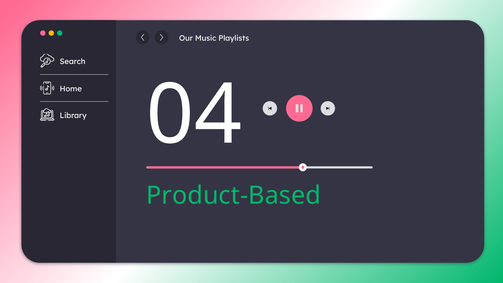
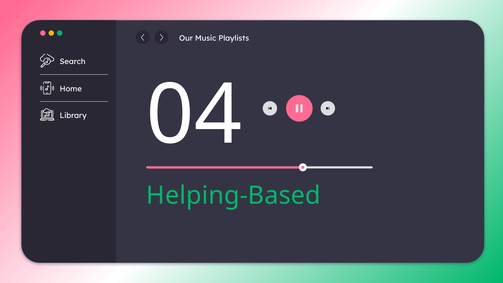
Product-Based: Product-Based -> Helping-Based (234, 195)
